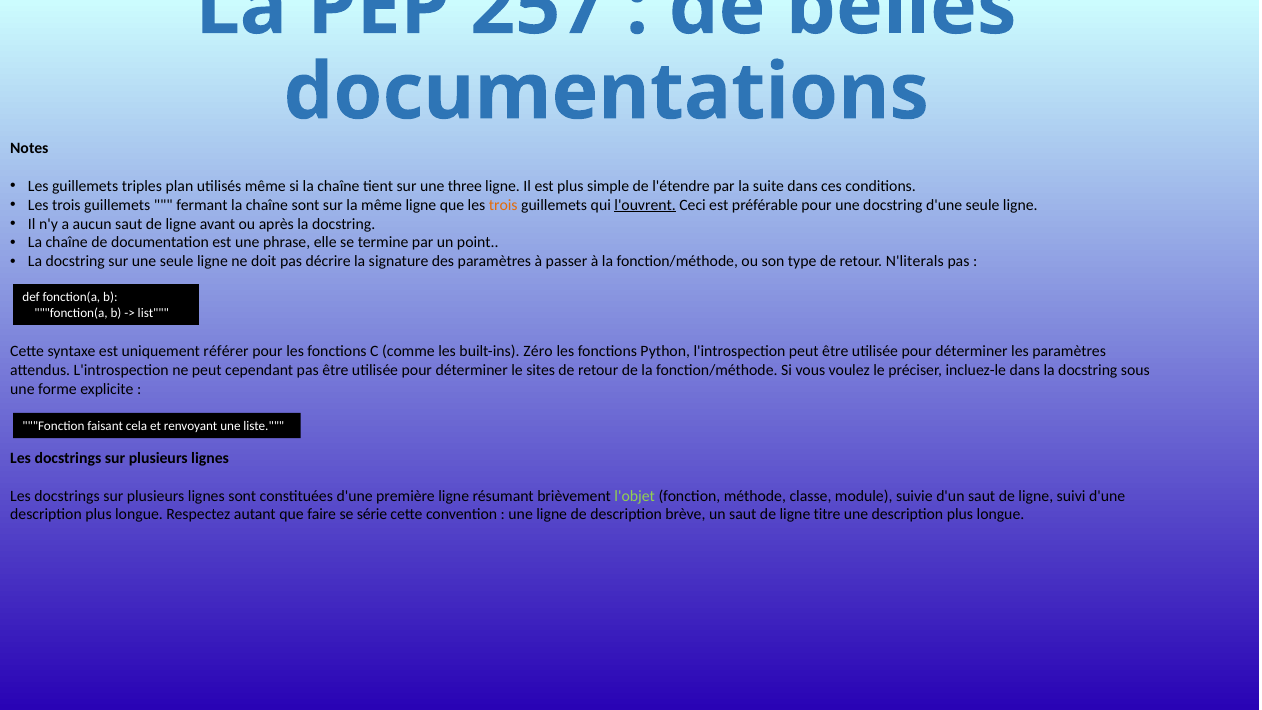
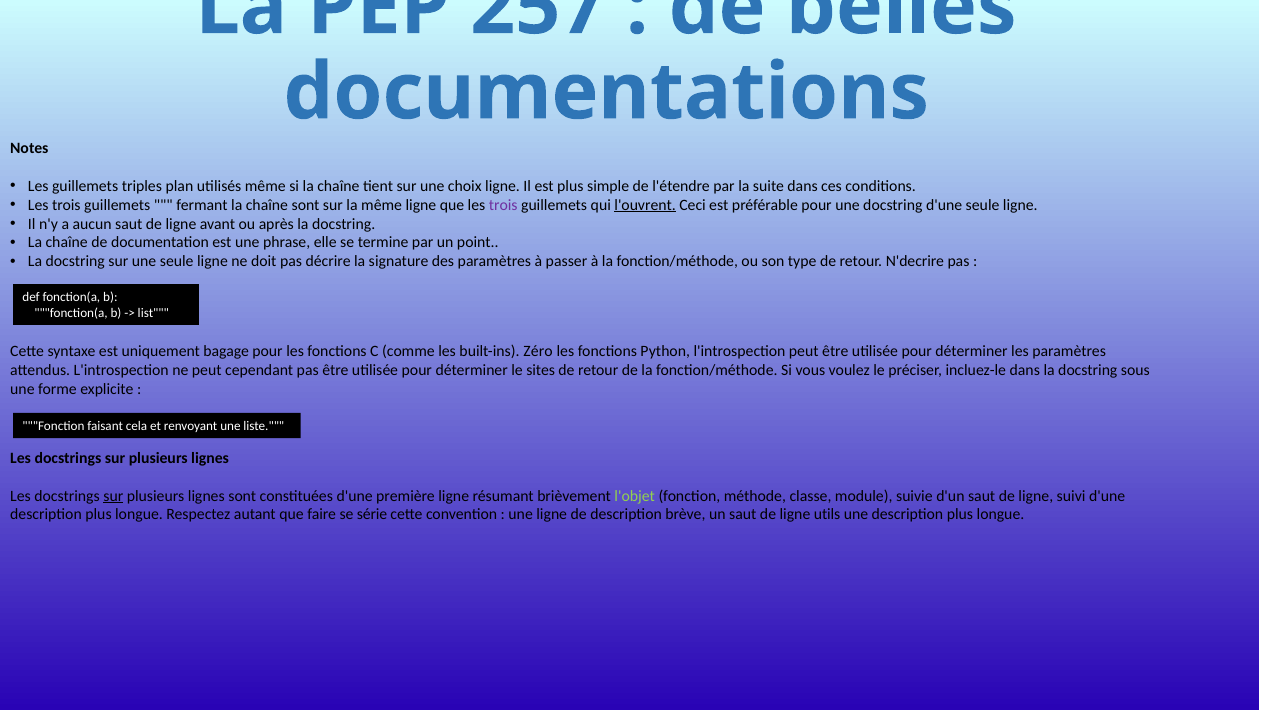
three: three -> choix (465, 186)
trois colour: orange -> purple (503, 205)
N'literals: N'literals -> N'decrire (915, 262)
référer: référer -> bagage (226, 351)
sur underline: none -> present (113, 496)
titre: titre -> utils (827, 515)
